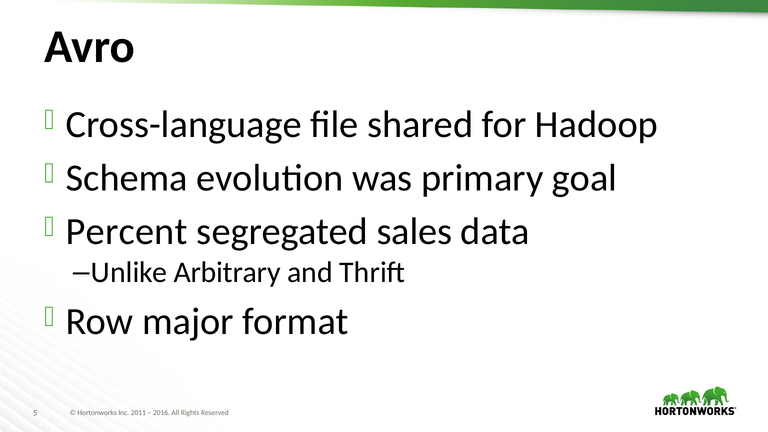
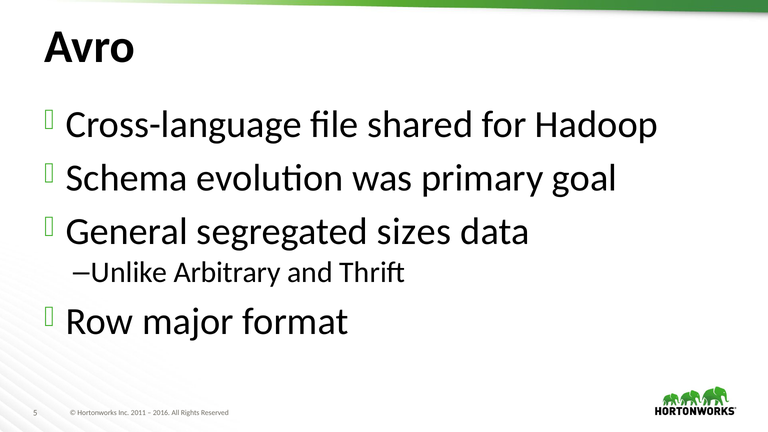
Percent: Percent -> General (127, 232)
sales: sales -> sizes (414, 232)
